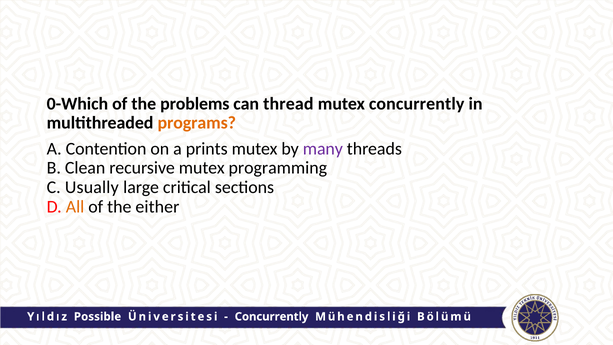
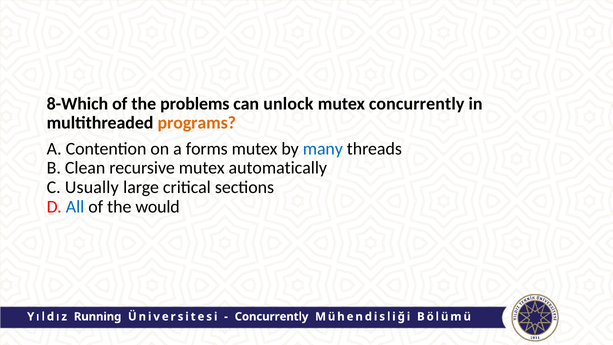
0-Which: 0-Which -> 8-Which (77, 104)
thread: thread -> unlock (288, 104)
prints: prints -> forms (207, 149)
many colour: purple -> blue (323, 149)
programming: programming -> automatically (278, 168)
All colour: orange -> blue (75, 207)
either: either -> would (158, 207)
Possible: Possible -> Running (98, 316)
